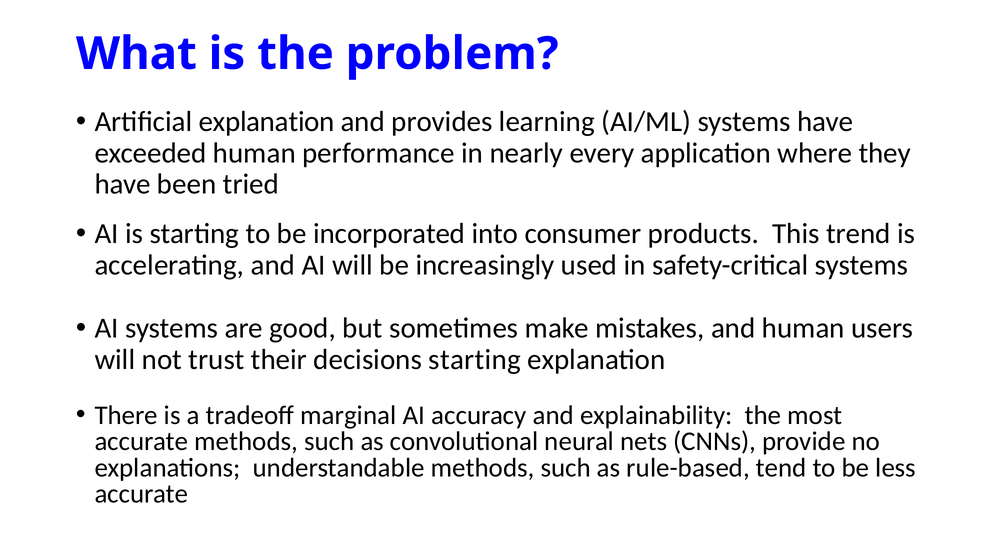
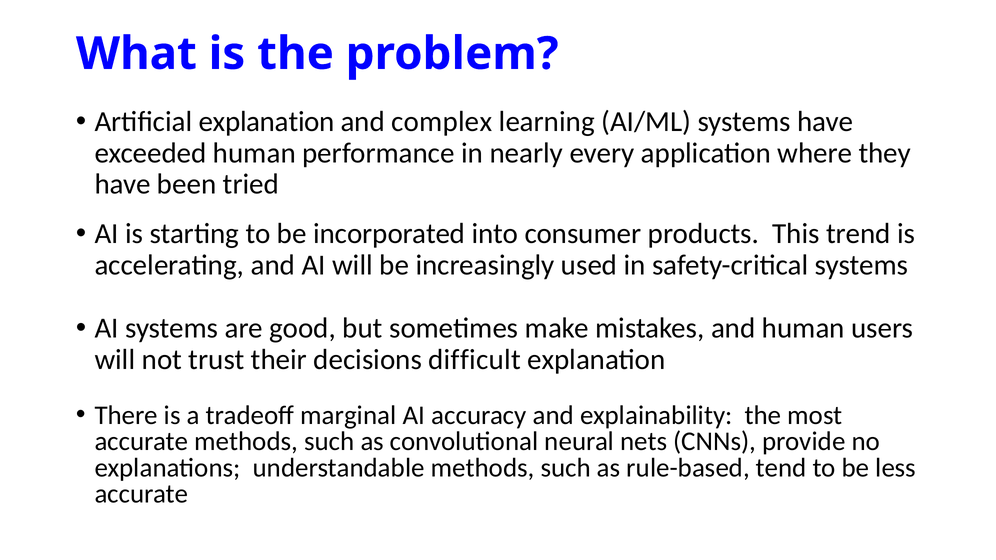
provides: provides -> complex (442, 122)
decisions starting: starting -> difficult (475, 360)
